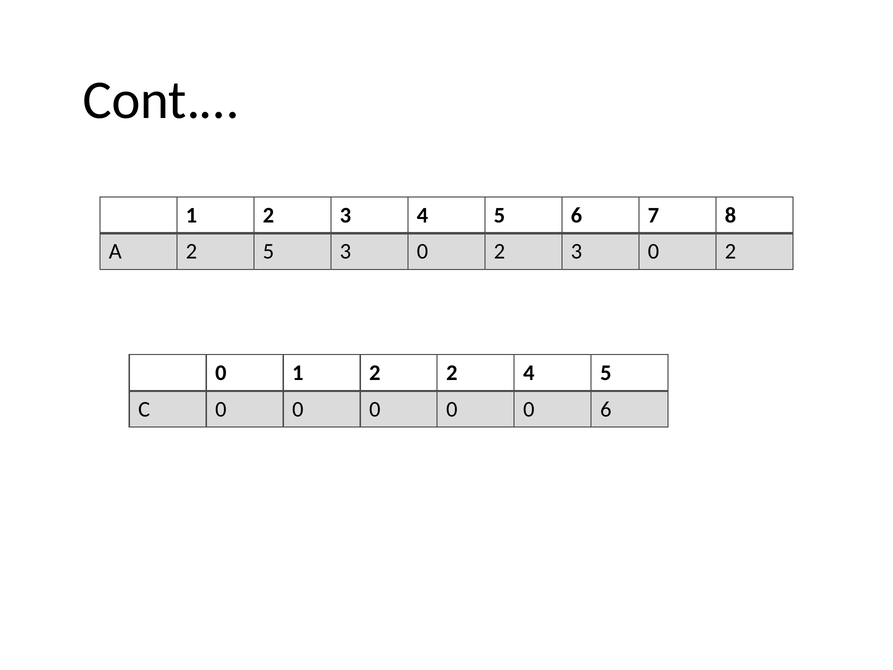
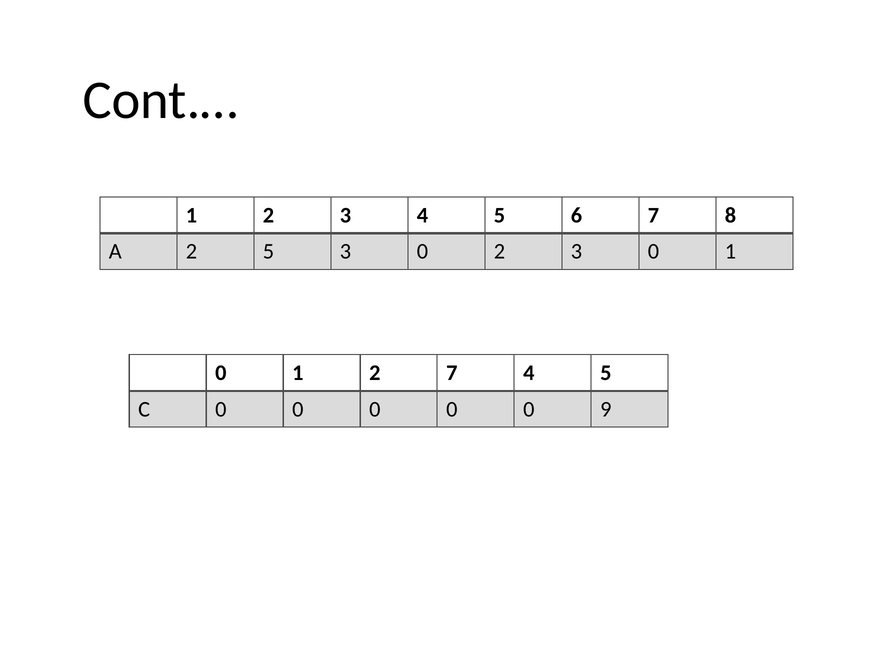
2 3 0 2: 2 -> 1 (730, 252)
2 2: 2 -> 7 (452, 373)
0 6: 6 -> 9 (606, 409)
